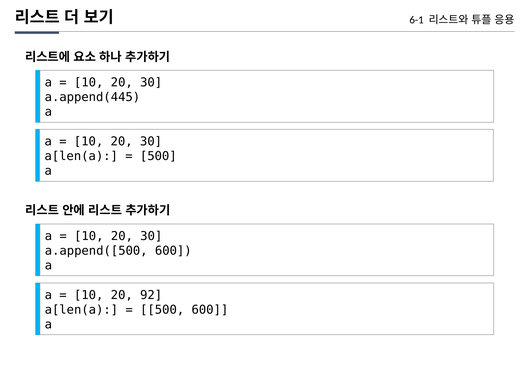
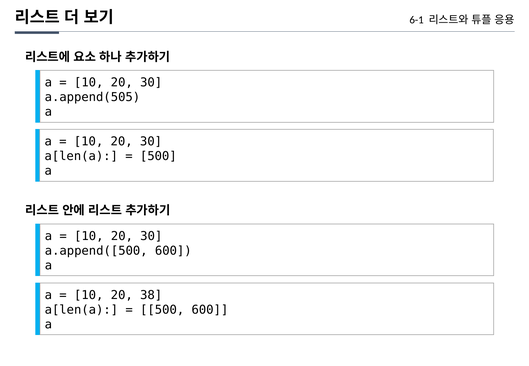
a.append(445: a.append(445 -> a.append(505 (92, 97)
92: 92 -> 38 (151, 295)
